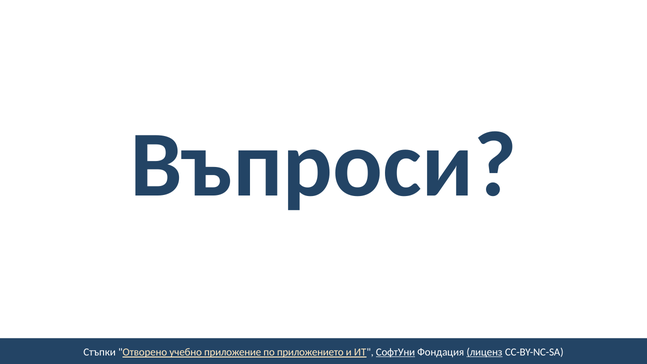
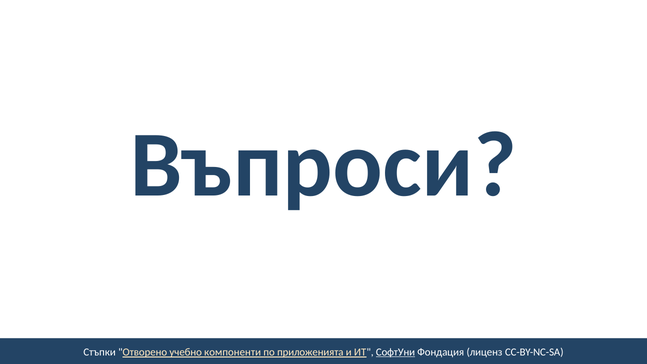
приложение: приложение -> компоненти (233, 352)
приложението: приложението -> приложенията (310, 352)
лиценз underline: present -> none (484, 352)
